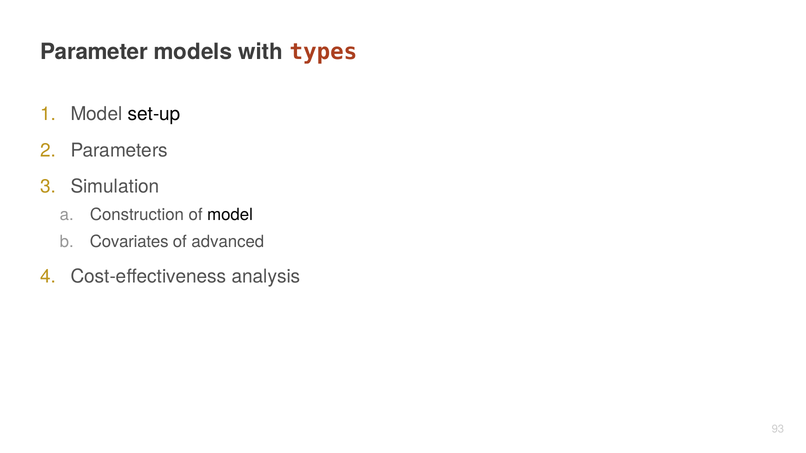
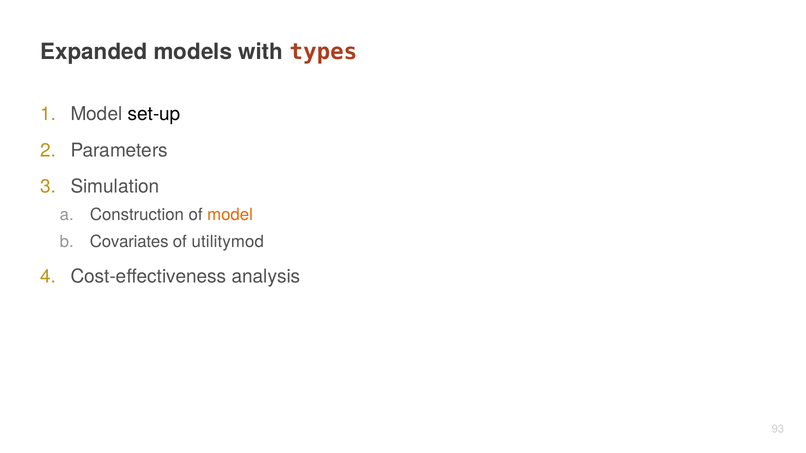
Parameter: Parameter -> Expanded (94, 52)
model colour: black -> orange (230, 215)
advanced: advanced -> utilitymod (228, 242)
